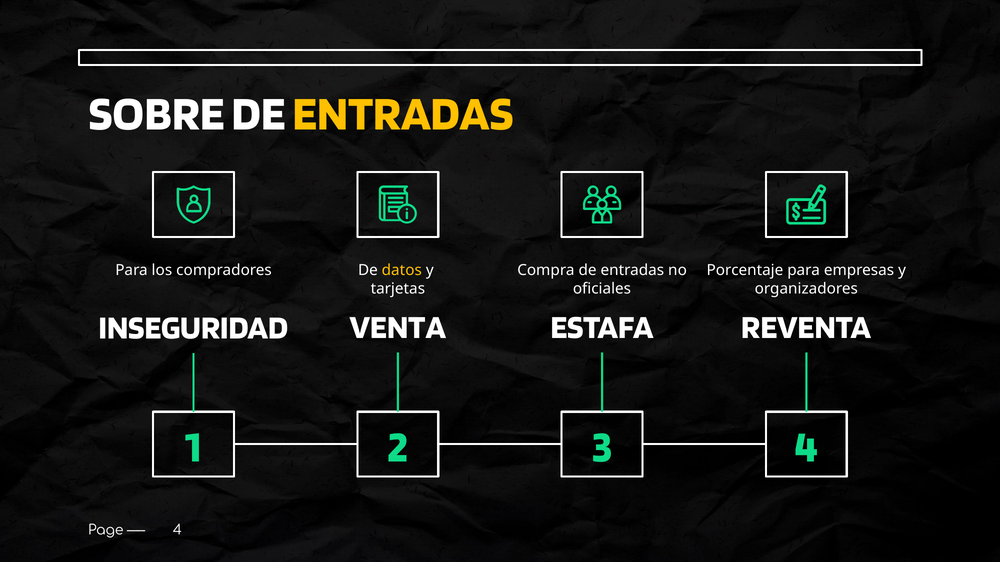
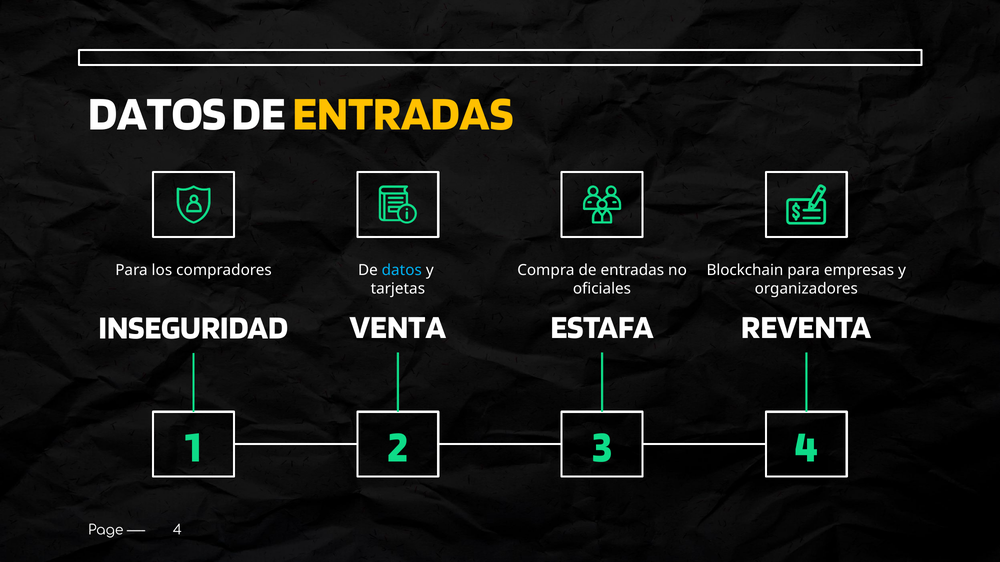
SOBRE: SOBRE -> DATOS (157, 114)
datos colour: yellow -> light blue (402, 271)
Porcentaje: Porcentaje -> Blockchain (745, 271)
